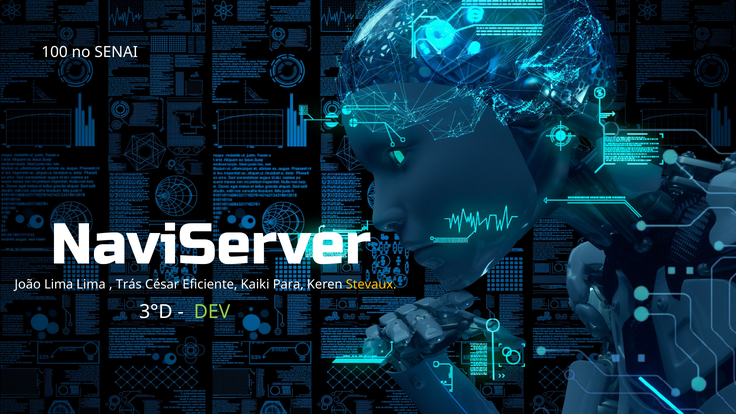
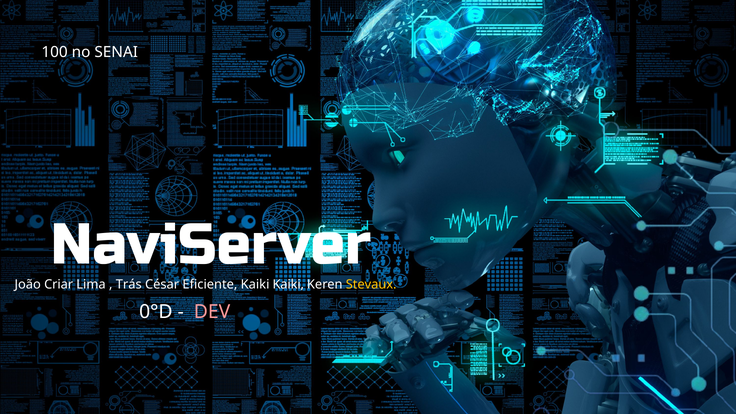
João Lima: Lima -> Criar (59, 285)
Kaiki Para: Para -> Kaiki (288, 285)
3°D: 3°D -> 0°D (156, 312)
DEV colour: light green -> pink (212, 312)
